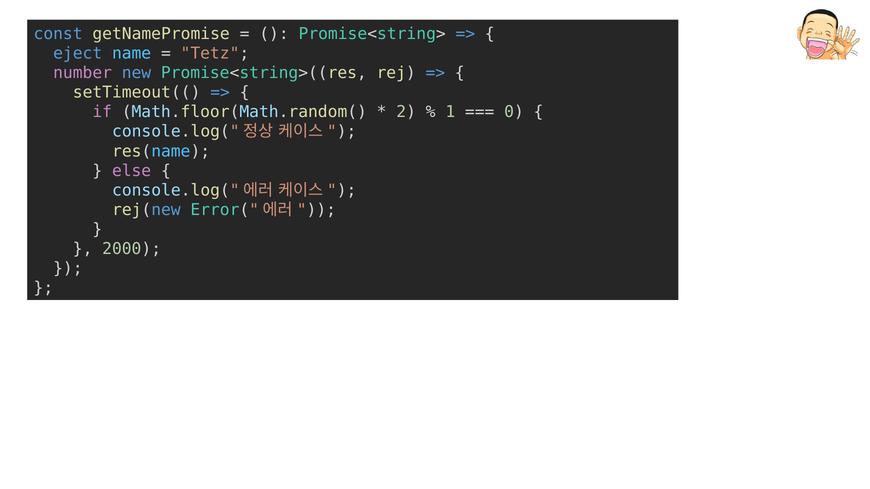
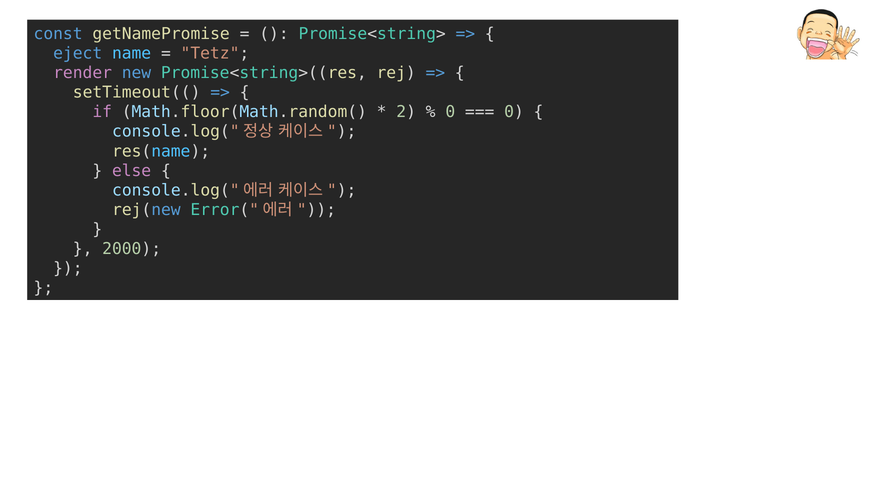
number: number -> render (83, 73)
1: 1 -> 0 (450, 112)
